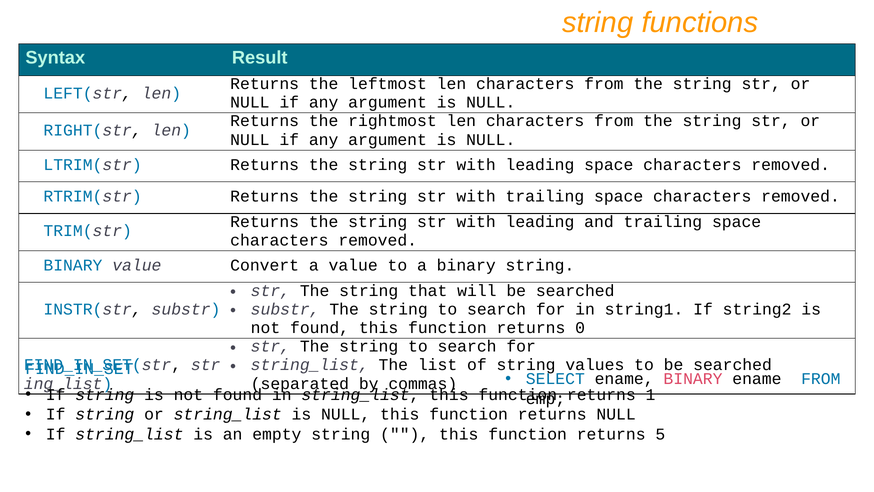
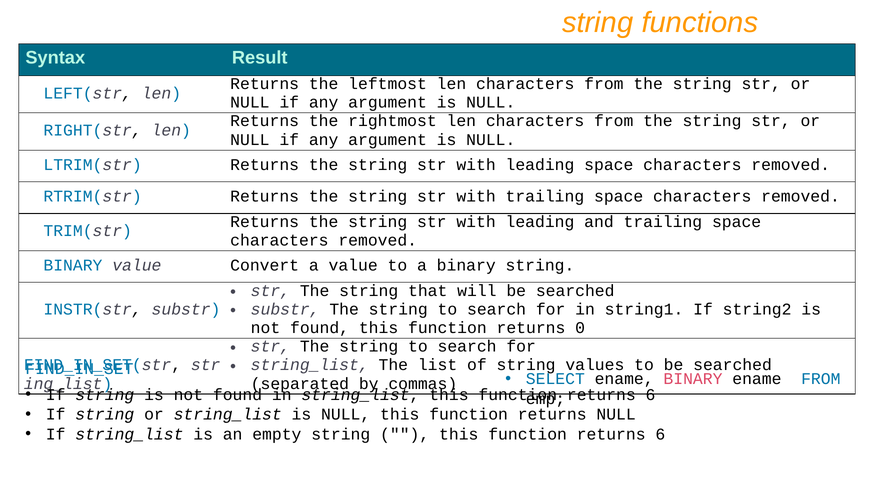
1: 1 -> 6 (650, 395)
5: 5 -> 6 (660, 434)
